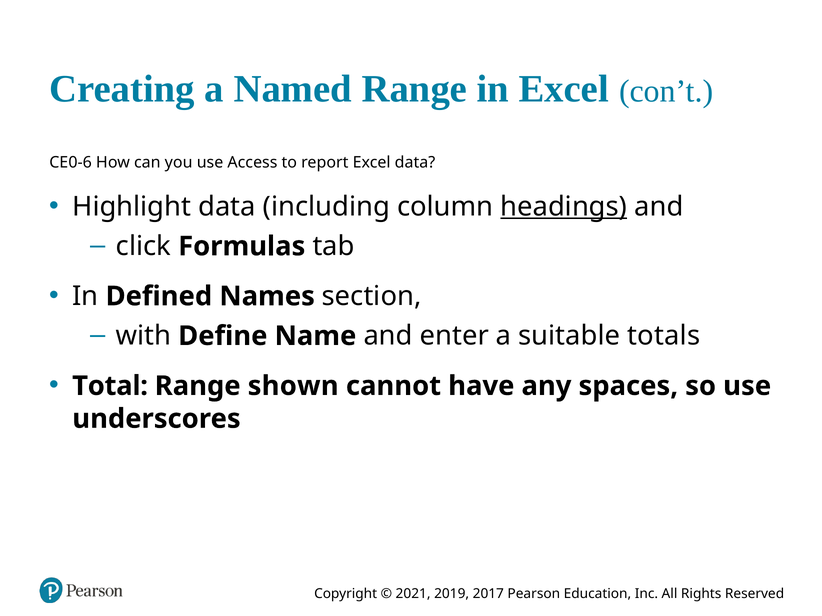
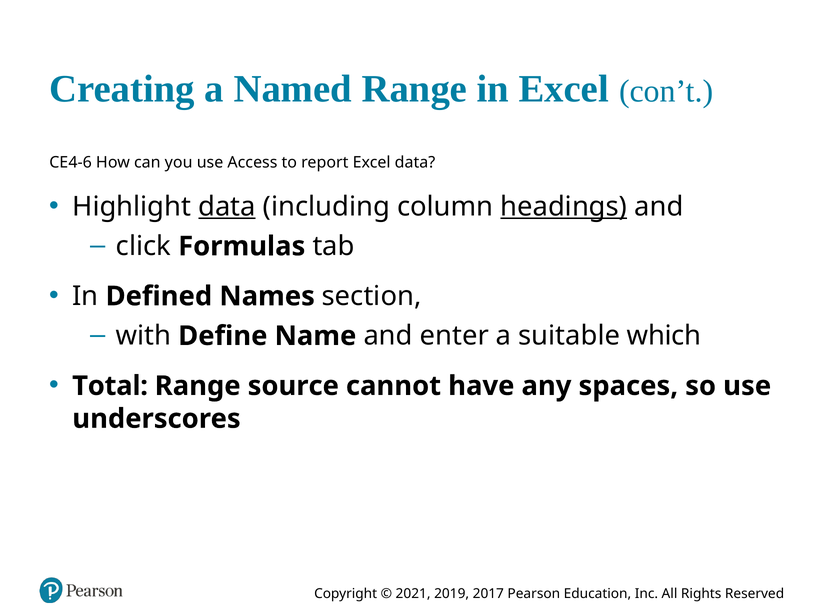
0-6: 0-6 -> 4-6 (80, 163)
data underline: none -> present (227, 207)
totals: totals -> which (664, 336)
shown: shown -> source (293, 386)
